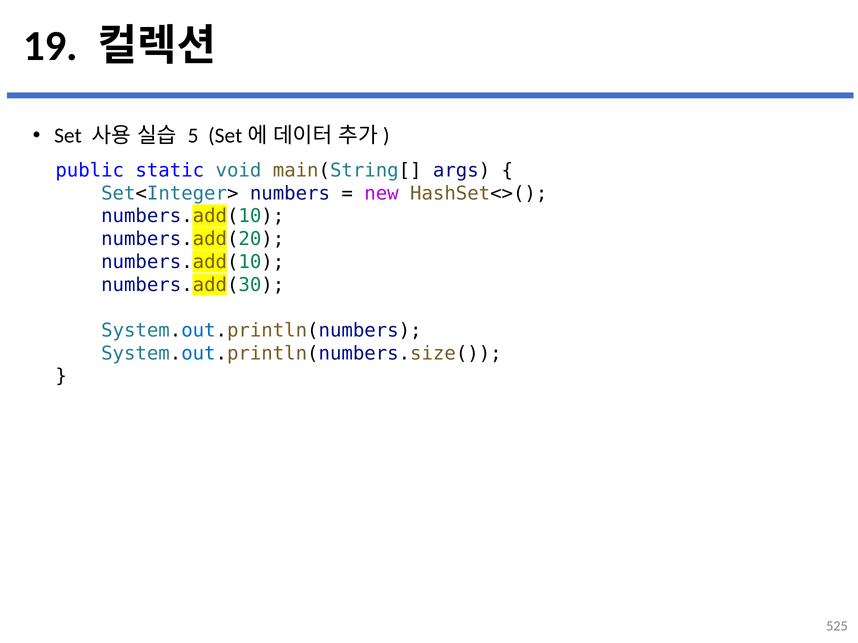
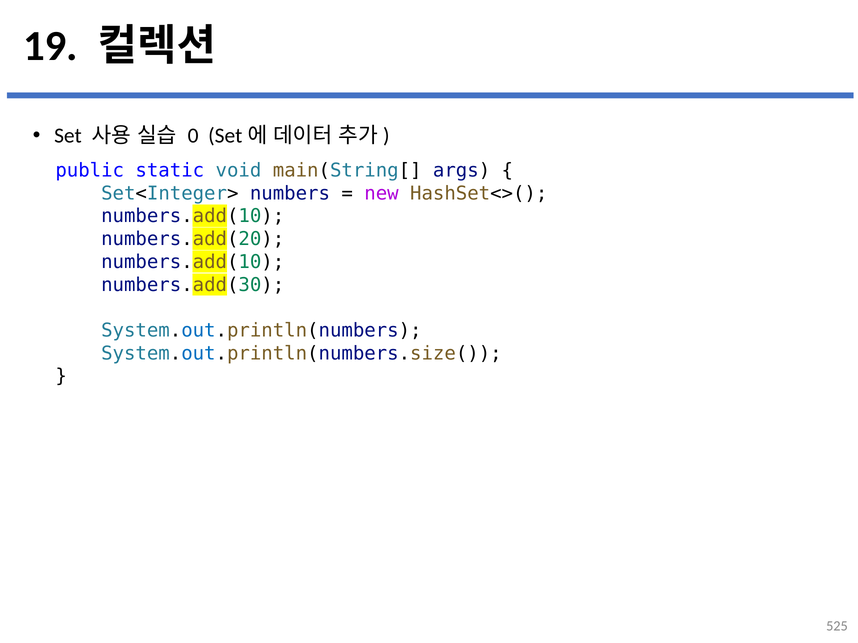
5: 5 -> 0 (193, 136)
